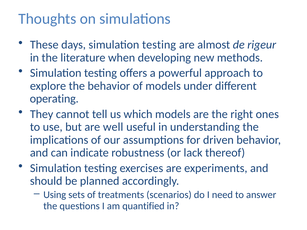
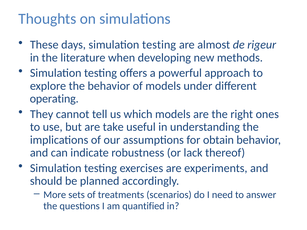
well: well -> take (113, 127)
driven: driven -> obtain (218, 140)
Using: Using -> More (55, 195)
